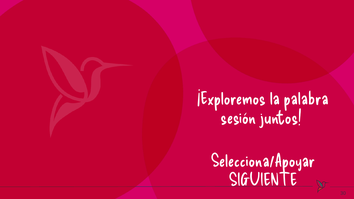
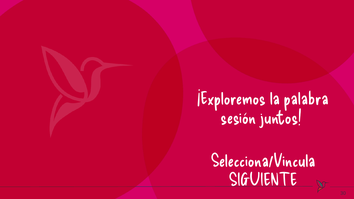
Selecciona/Apoyar: Selecciona/Apoyar -> Selecciona/Vincula (263, 161)
